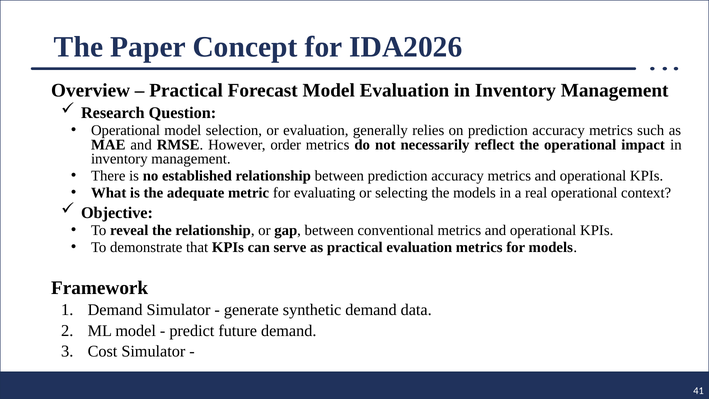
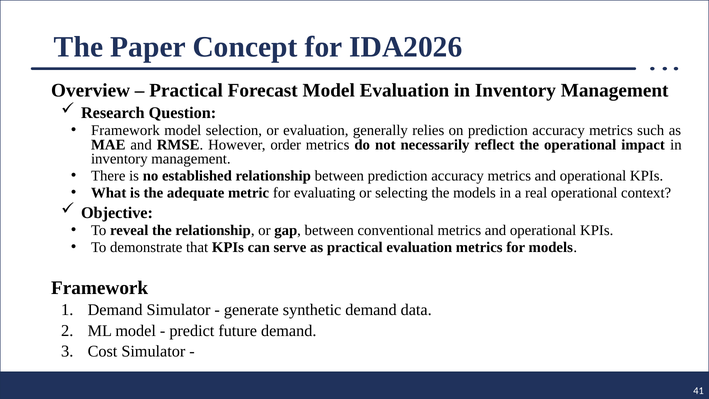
Operational: Operational -> Framework (125, 130)
